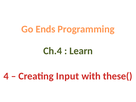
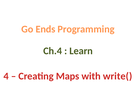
Input: Input -> Maps (68, 76)
these(: these( -> write( (118, 76)
